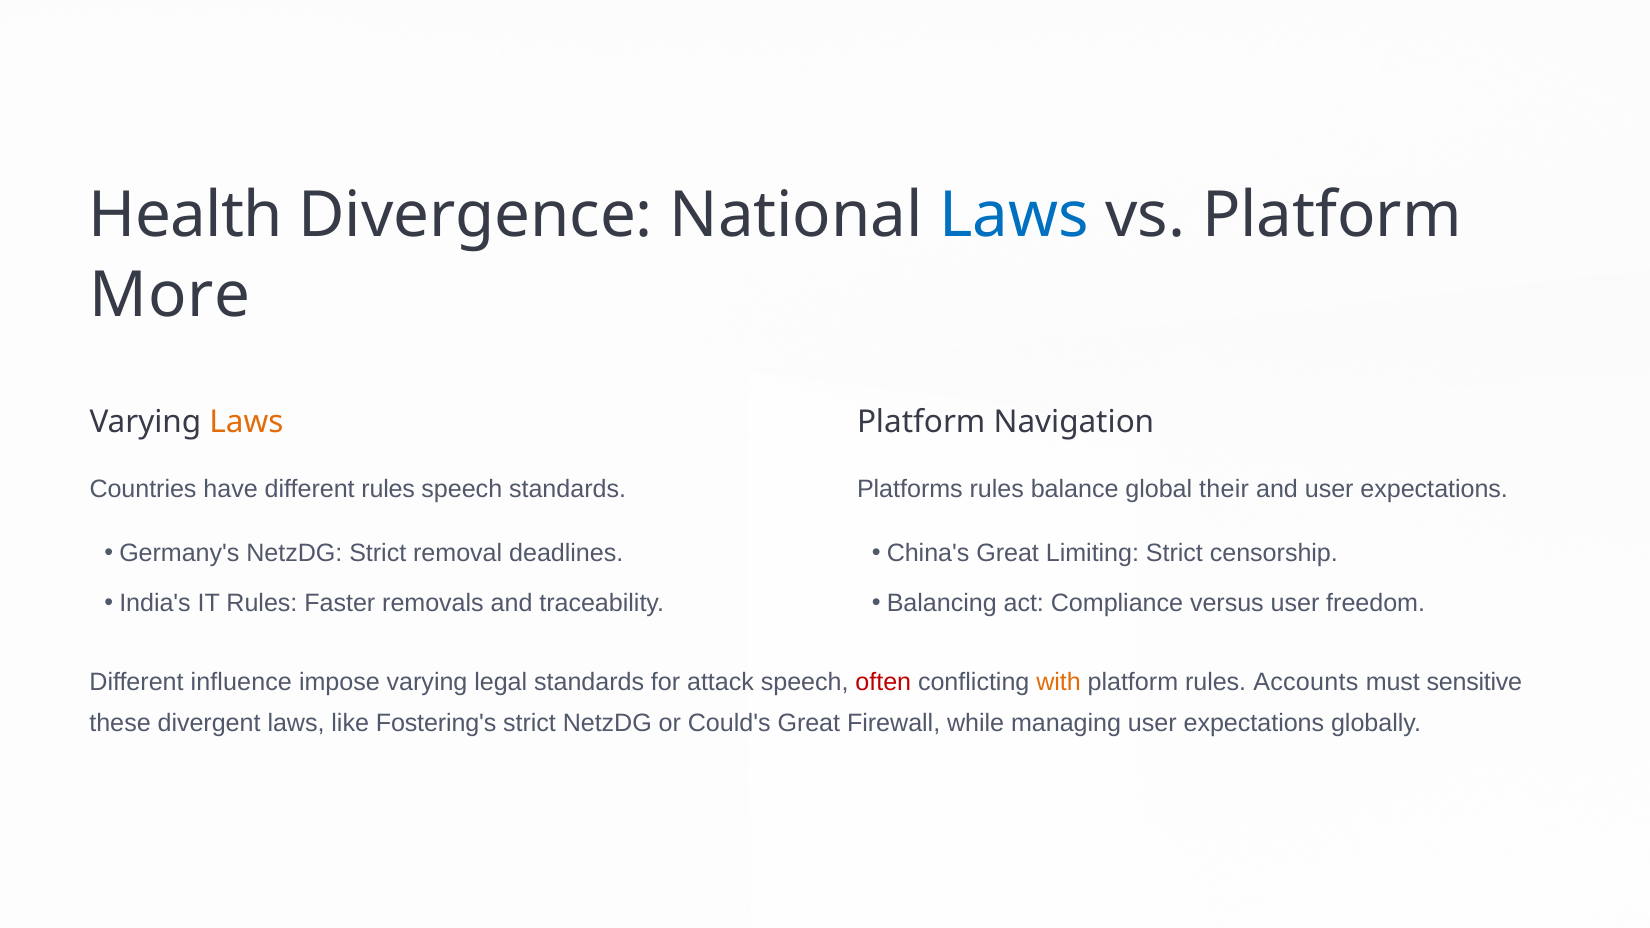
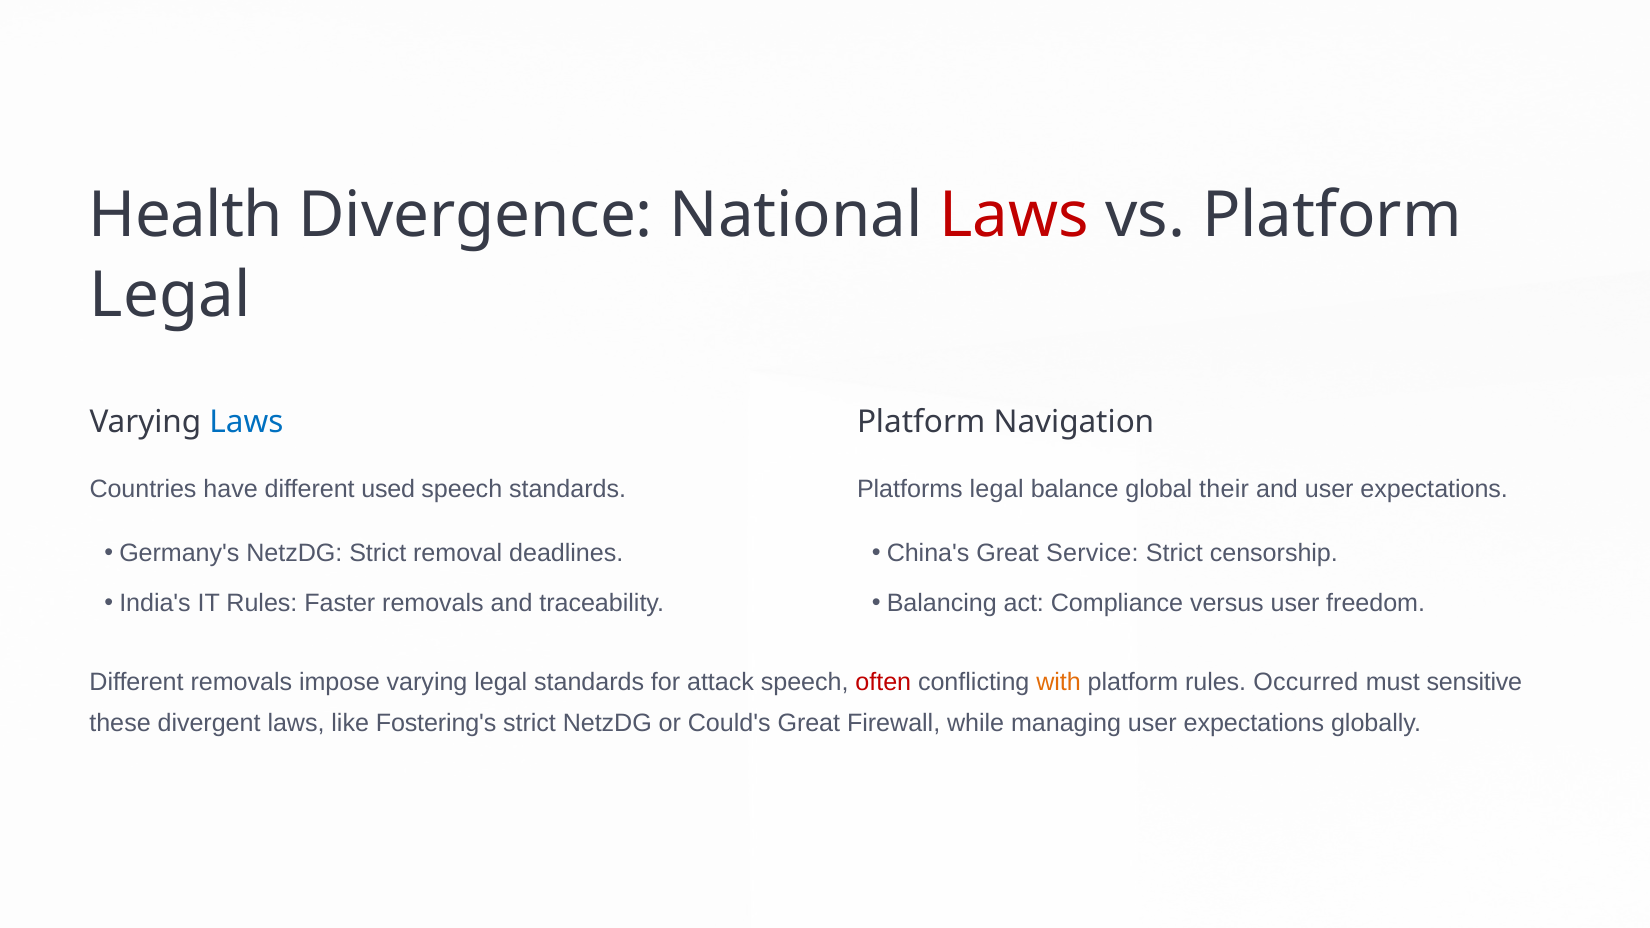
Laws colour: blue -> red (1014, 216)
More: More -> Legal (170, 295)
Laws colour: orange -> blue (246, 422)
different rules: rules -> used (388, 490)
Platforms rules: rules -> legal (997, 490)
Limiting: Limiting -> Service (1092, 554)
Different influence: influence -> removals (241, 682)
Accounts: Accounts -> Occurred (1306, 682)
